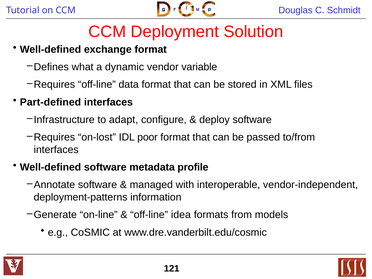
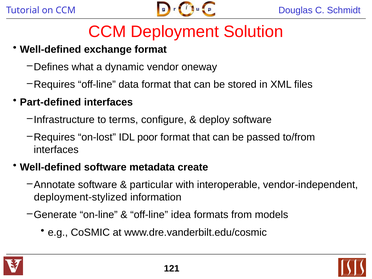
variable: variable -> oneway (199, 67)
adapt: adapt -> terms (124, 120)
profile: profile -> create (193, 167)
managed: managed -> particular (151, 185)
deployment-patterns: deployment-patterns -> deployment-stylized (81, 197)
